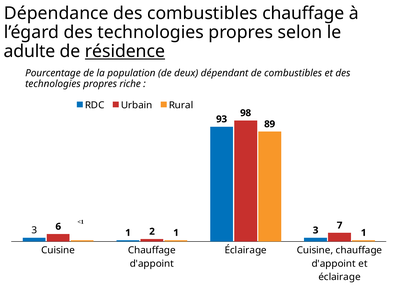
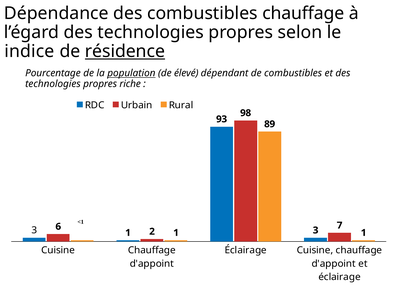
adulte: adulte -> indice (29, 51)
population underline: none -> present (131, 73)
deux: deux -> élevé (186, 73)
